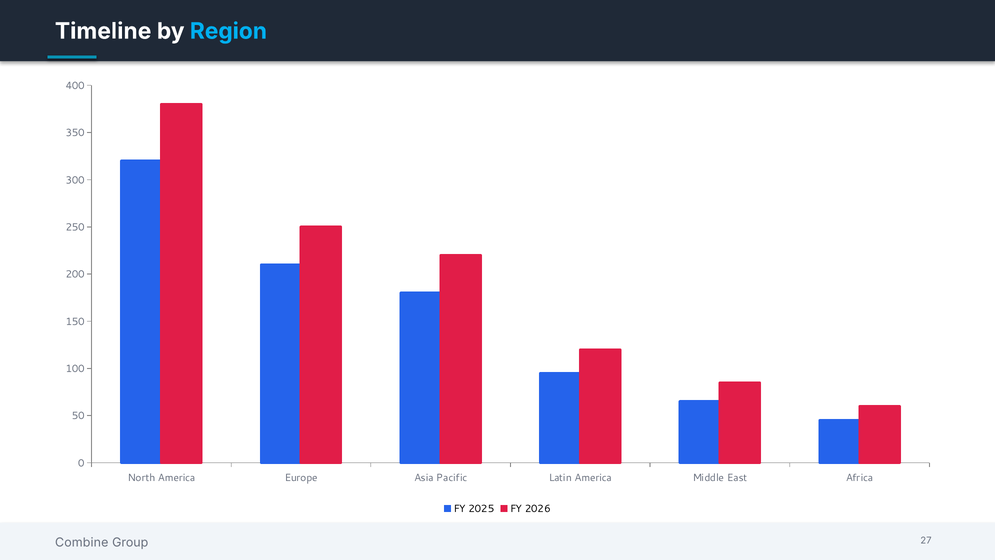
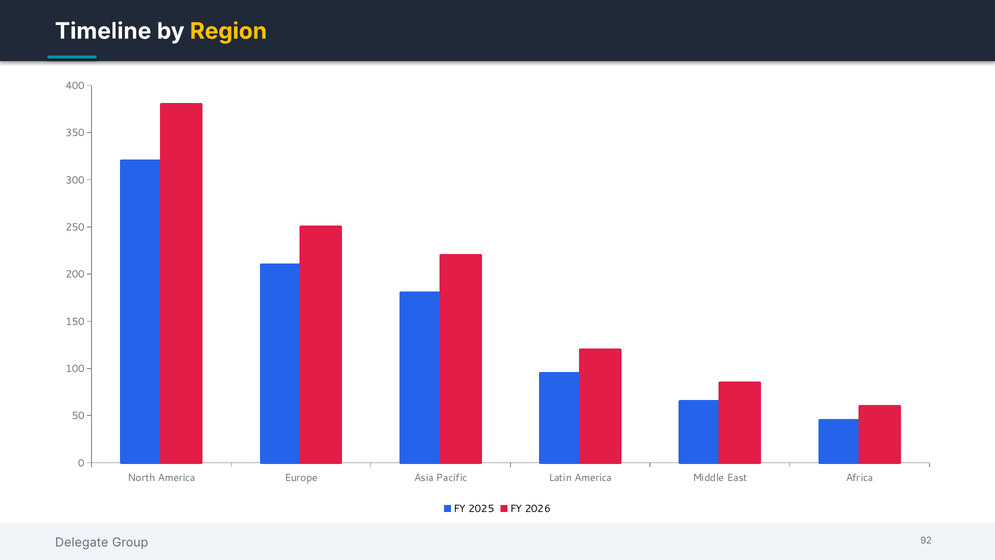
Region colour: light blue -> yellow (228, 31)
Combine: Combine -> Delegate (82, 543)
27: 27 -> 92 (926, 540)
